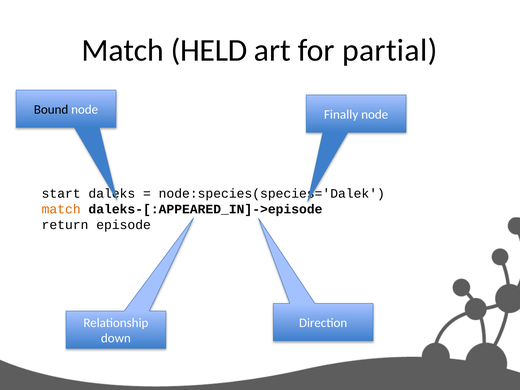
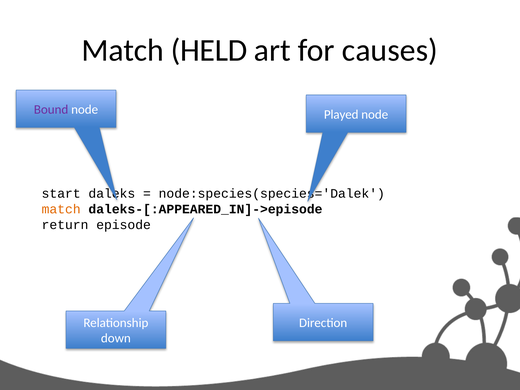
partial: partial -> causes (390, 50)
Bound colour: black -> purple (51, 110)
Finally: Finally -> Played (341, 115)
